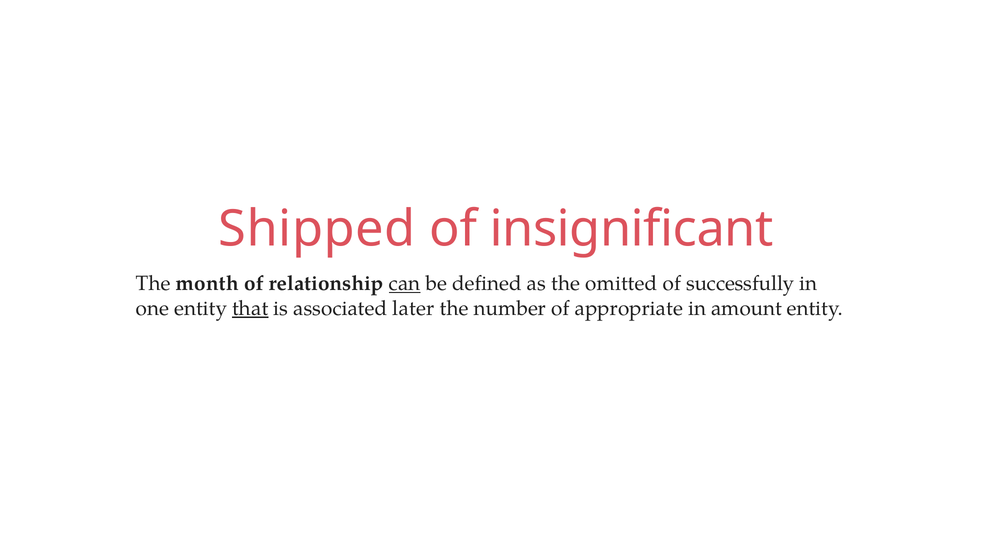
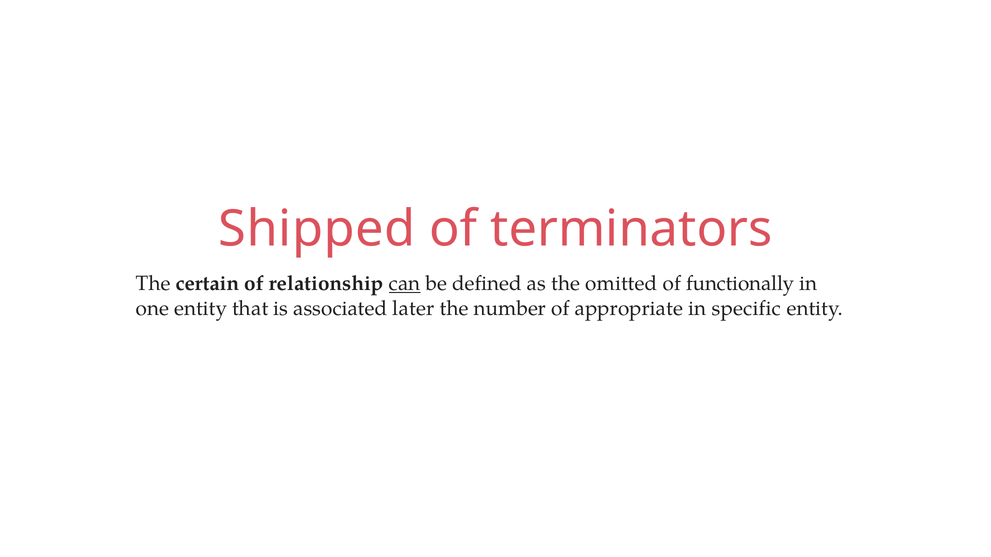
insignificant: insignificant -> terminators (631, 229)
month: month -> certain (207, 284)
successfully: successfully -> functionally (740, 284)
that underline: present -> none (250, 309)
amount: amount -> specific (746, 309)
